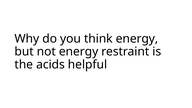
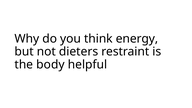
not energy: energy -> dieters (79, 52)
acids: acids -> body (50, 65)
